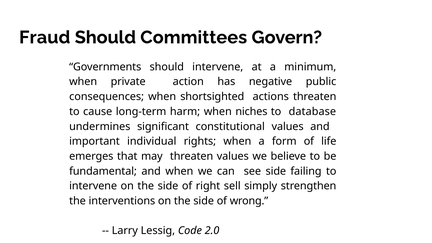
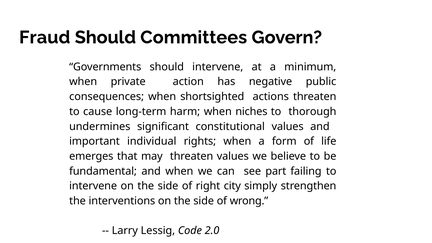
database: database -> thorough (312, 112)
see side: side -> part (276, 171)
sell: sell -> city (232, 186)
